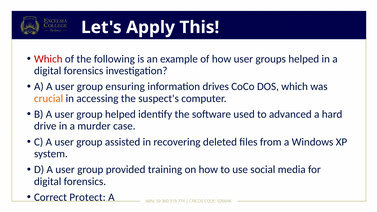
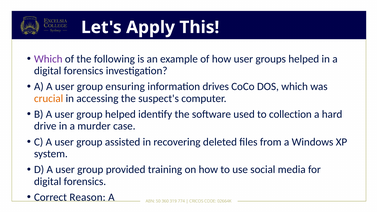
Which colour: red -> purple (48, 59)
advanced: advanced -> collection (290, 114)
Protect: Protect -> Reason (88, 197)
